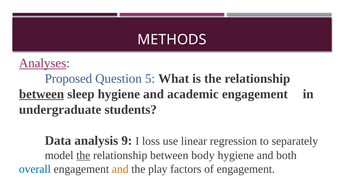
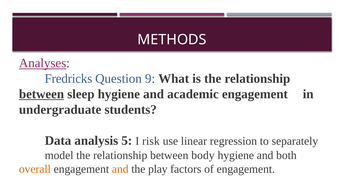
Proposed: Proposed -> Fredricks (68, 78)
5: 5 -> 9 (150, 78)
9: 9 -> 5 (127, 140)
loss: loss -> risk (151, 141)
the underline: present -> none (83, 155)
overall colour: blue -> orange (35, 169)
